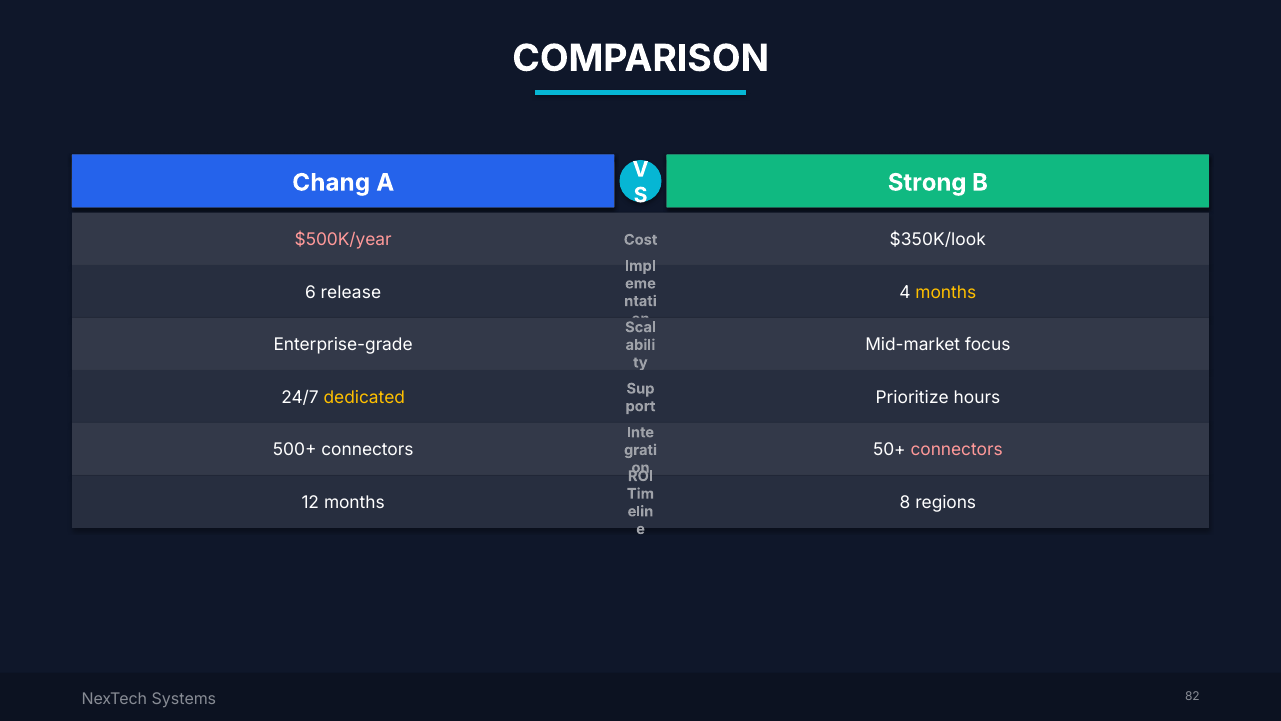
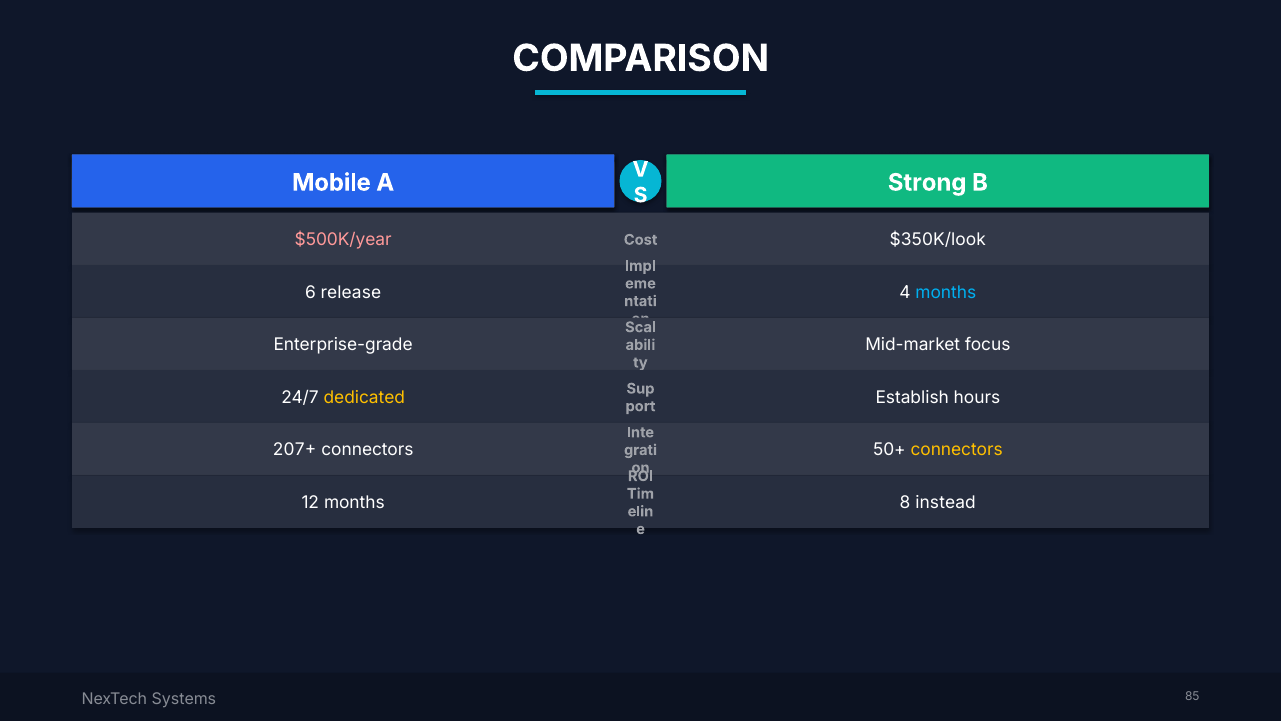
Chang: Chang -> Mobile (331, 183)
months colour: yellow -> light blue (946, 292)
Prioritize: Prioritize -> Establish (912, 397)
500+: 500+ -> 207+ (295, 450)
connectors colour: pink -> yellow (957, 450)
regions: regions -> instead (946, 502)
82: 82 -> 85 (1192, 696)
